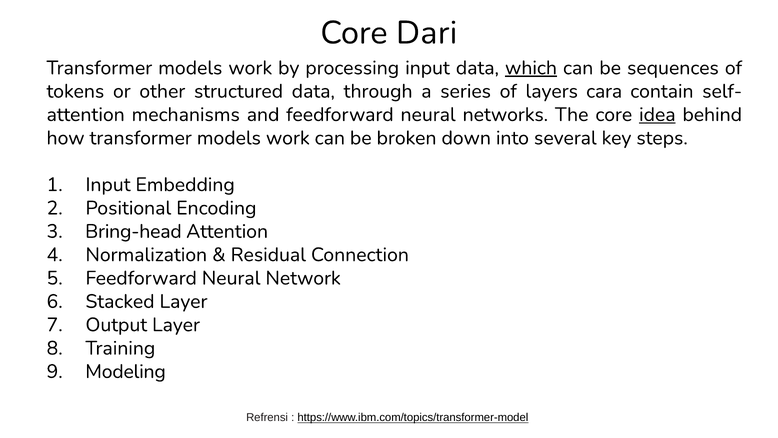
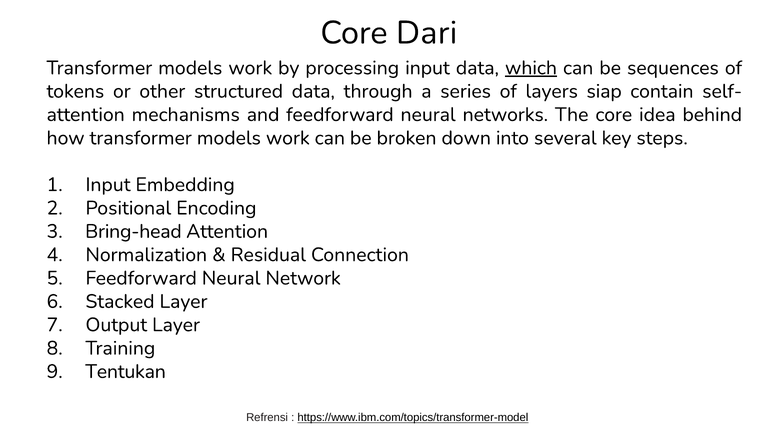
cara: cara -> siap (604, 91)
idea underline: present -> none (657, 114)
Modeling: Modeling -> Tentukan (126, 371)
